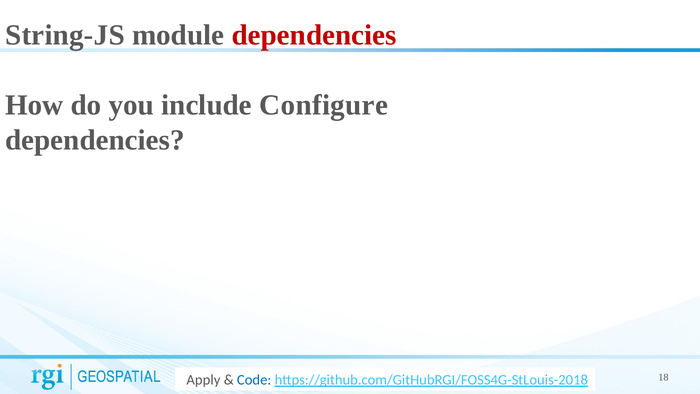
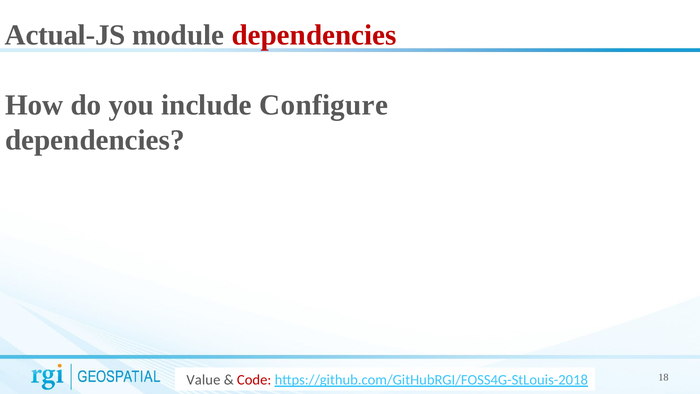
String-JS: String-JS -> Actual-JS (65, 35)
Apply: Apply -> Value (203, 380)
Code colour: blue -> red (254, 380)
